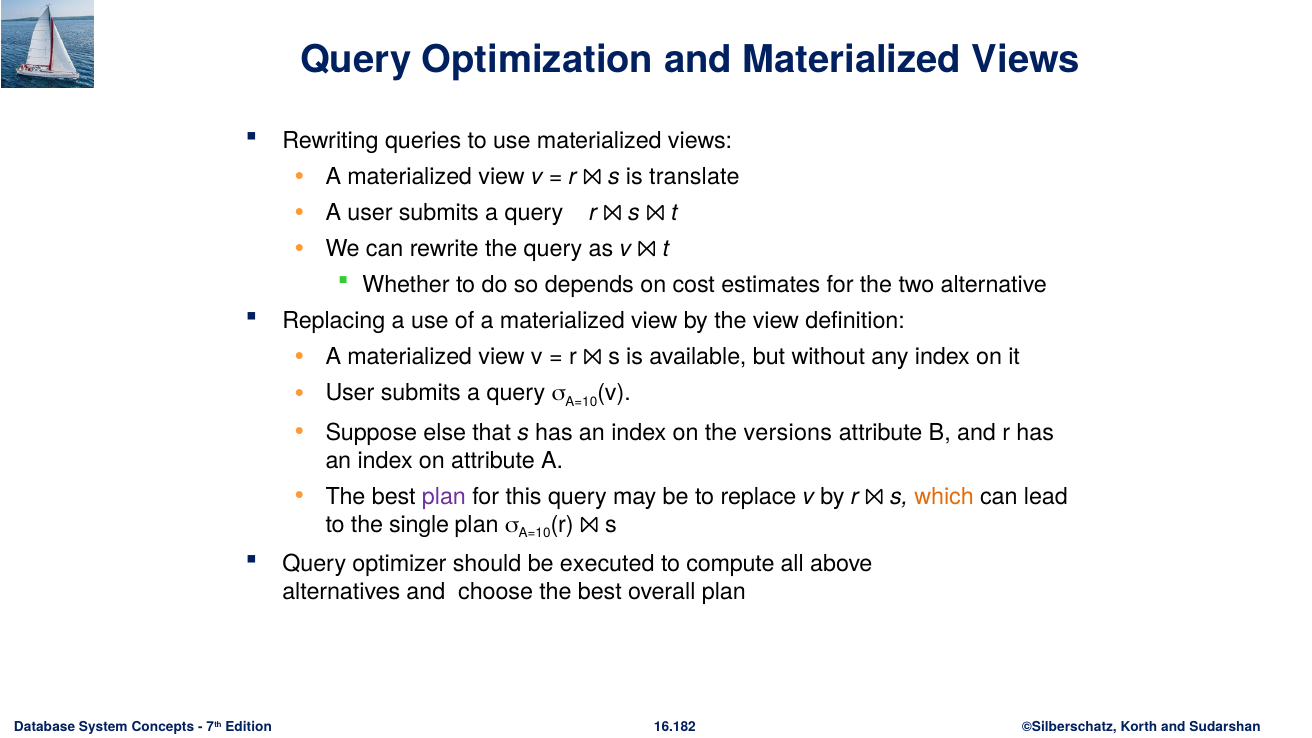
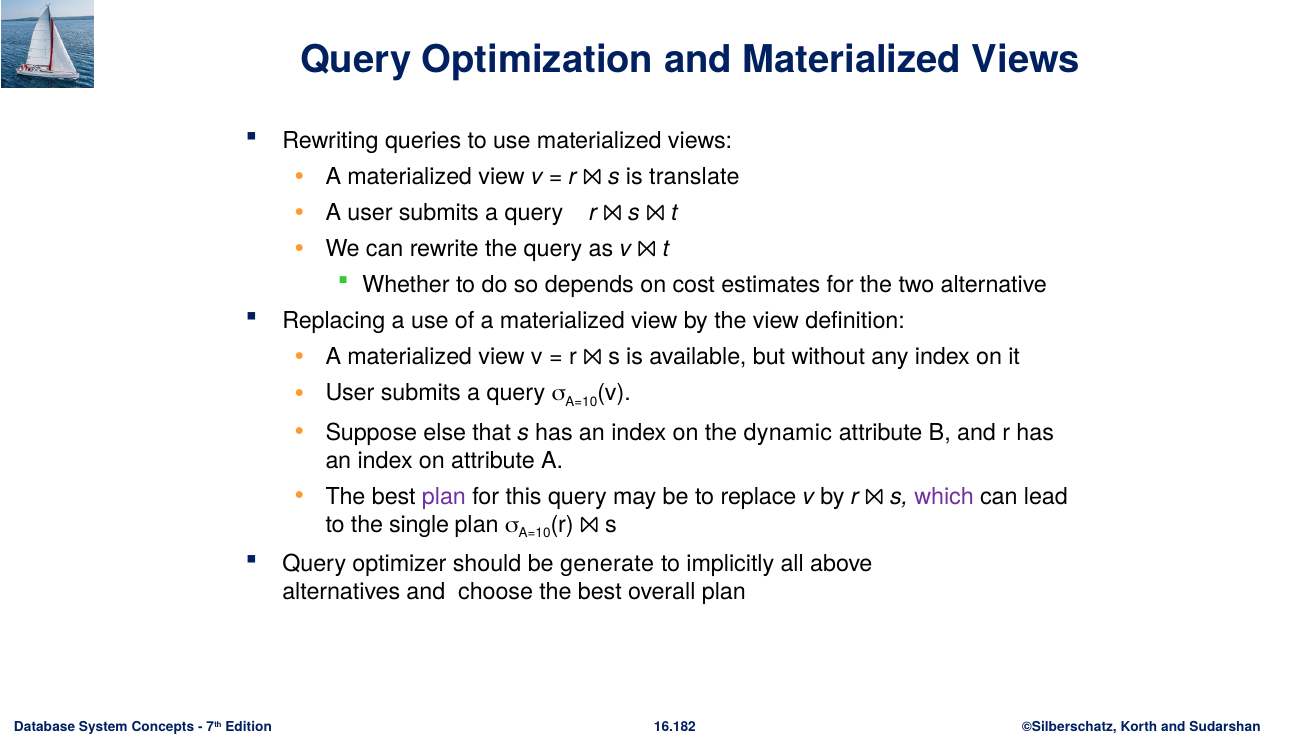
versions: versions -> dynamic (788, 433)
which colour: orange -> purple (944, 496)
executed: executed -> generate (607, 564)
compute: compute -> implicitly (730, 564)
